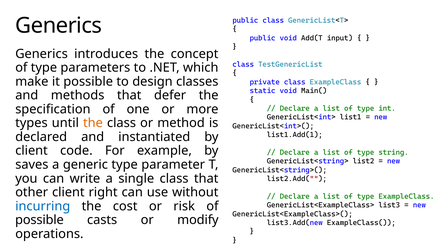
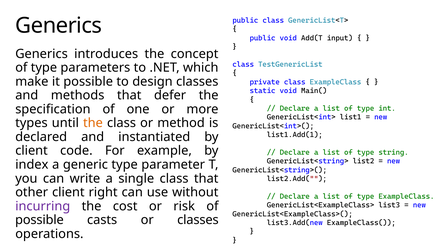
saves: saves -> index (32, 165)
incurring colour: blue -> purple (43, 206)
or modify: modify -> classes (198, 220)
